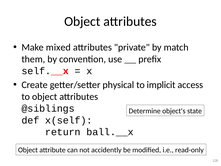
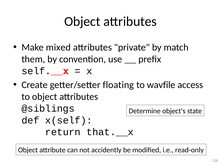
physical: physical -> floating (118, 85)
implicit: implicit -> wavfile (161, 85)
ball.__x: ball.__x -> that.__x (110, 132)
